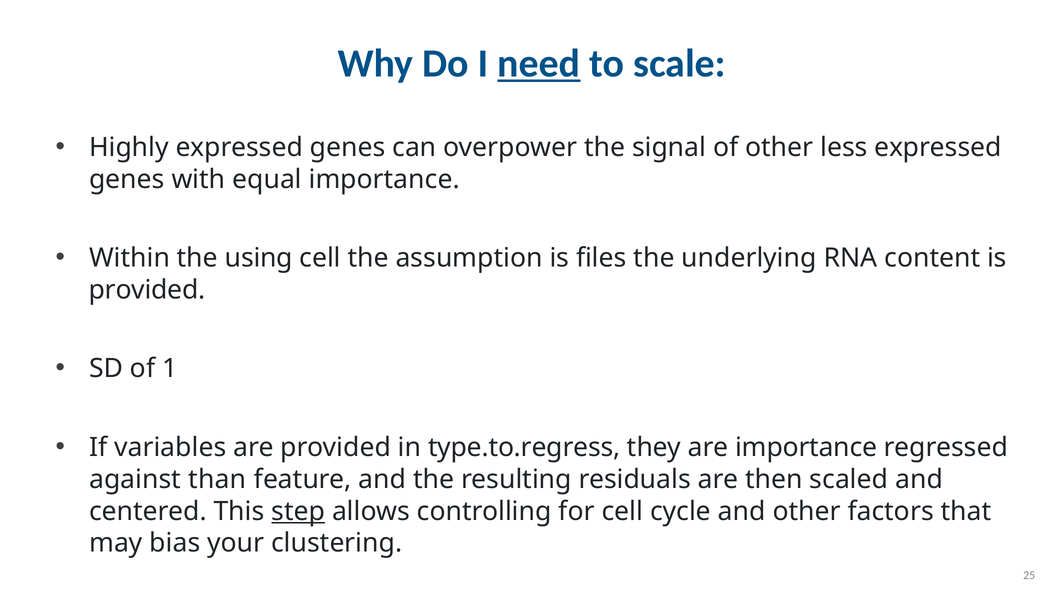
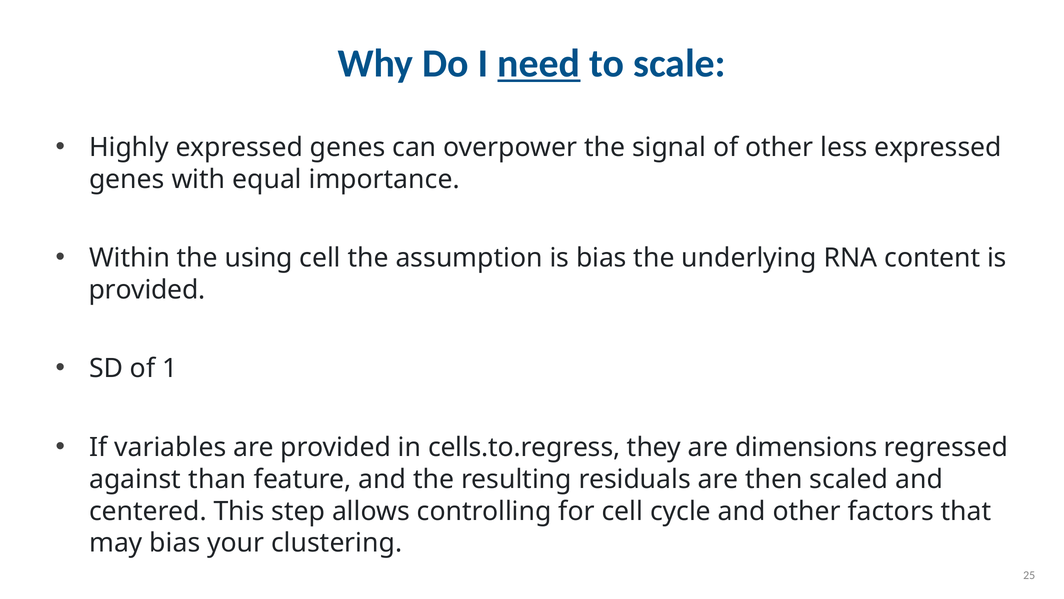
is files: files -> bias (601, 258)
type.to.regress: type.to.regress -> cells.to.regress (524, 447)
are importance: importance -> dimensions (806, 447)
step underline: present -> none (298, 511)
